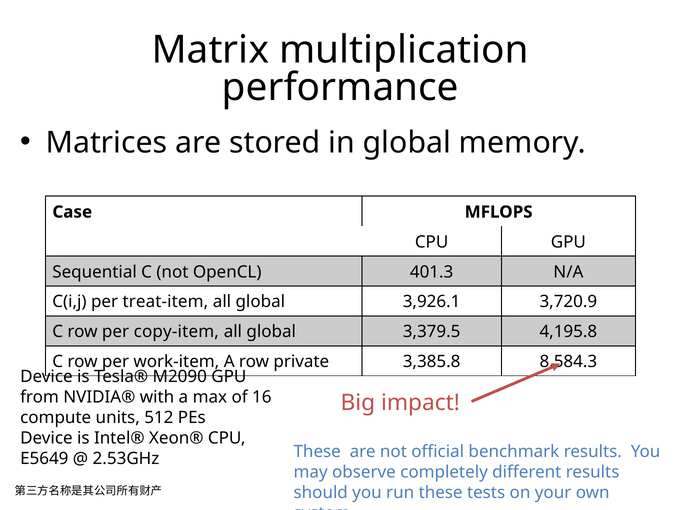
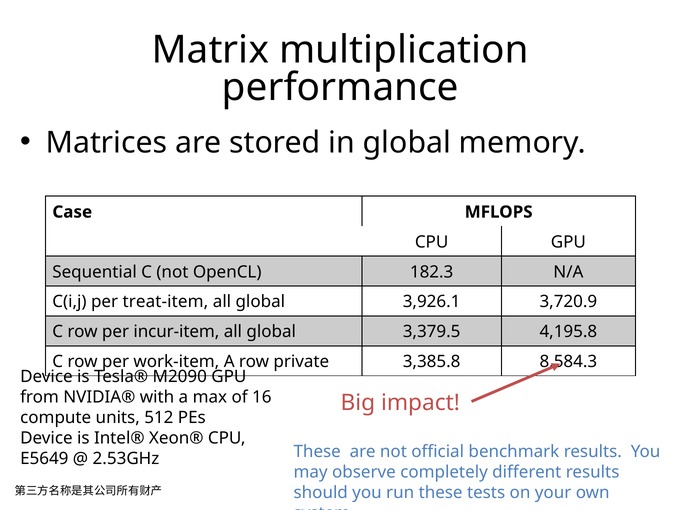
401.3: 401.3 -> 182.3 (432, 272)
copy-item: copy-item -> incur-item (176, 332)
